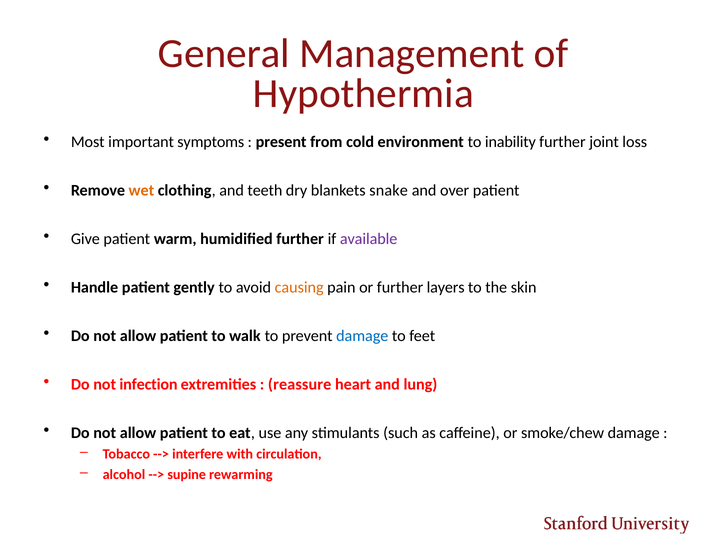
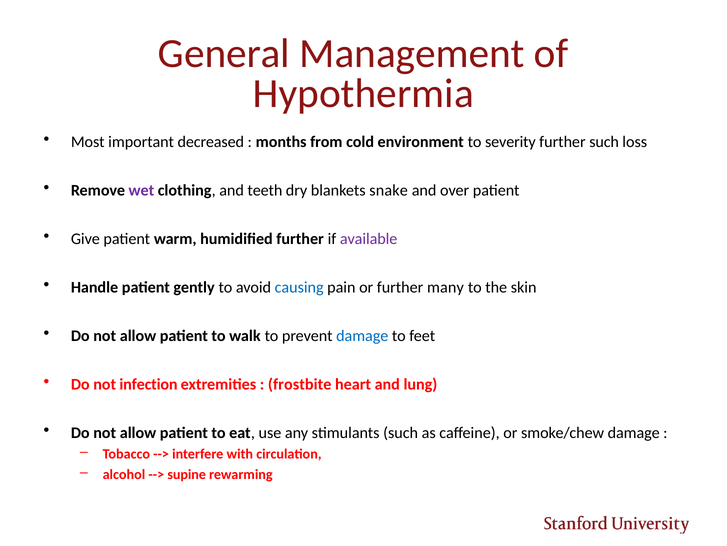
symptoms: symptoms -> decreased (211, 142)
present: present -> months (281, 142)
inability: inability -> severity (510, 142)
further joint: joint -> such (604, 142)
wet colour: orange -> purple (141, 190)
causing colour: orange -> blue (299, 287)
layers: layers -> many (445, 287)
reassure: reassure -> frostbite (300, 384)
